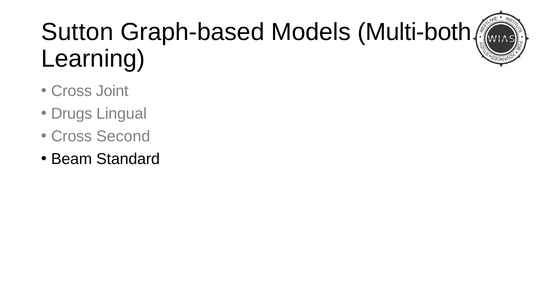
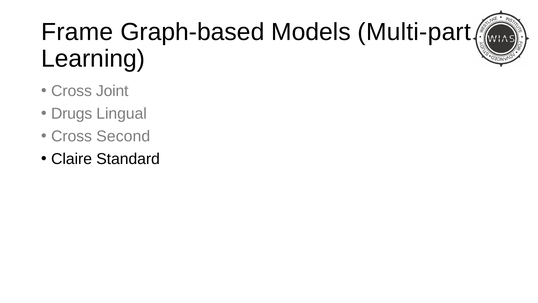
Sutton: Sutton -> Frame (77, 32)
Multi-both: Multi-both -> Multi-part (414, 32)
Beam: Beam -> Claire (72, 159)
